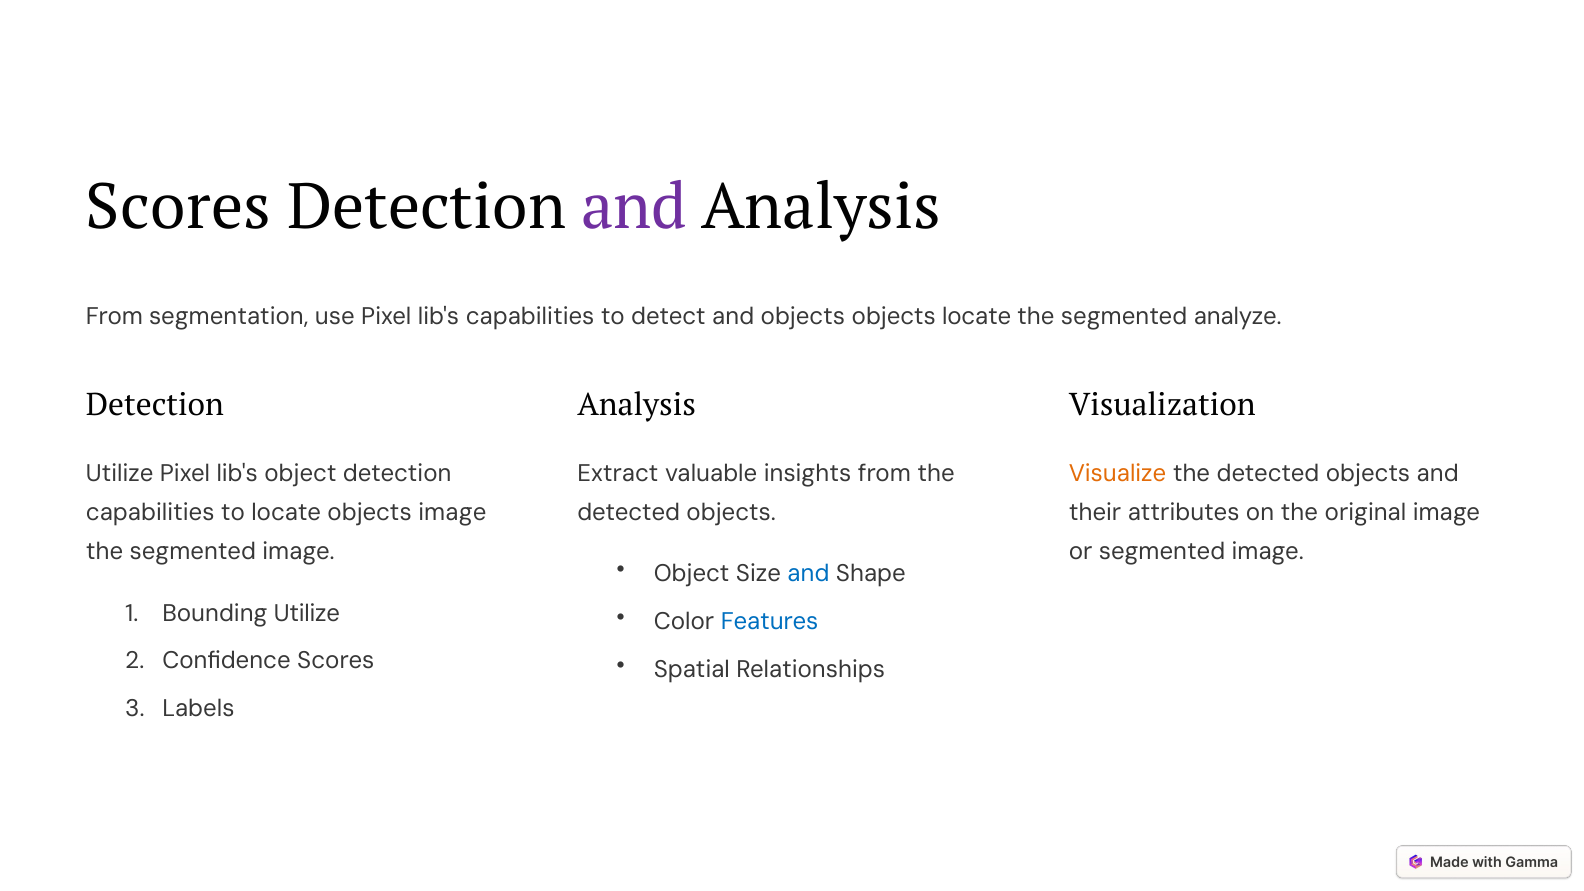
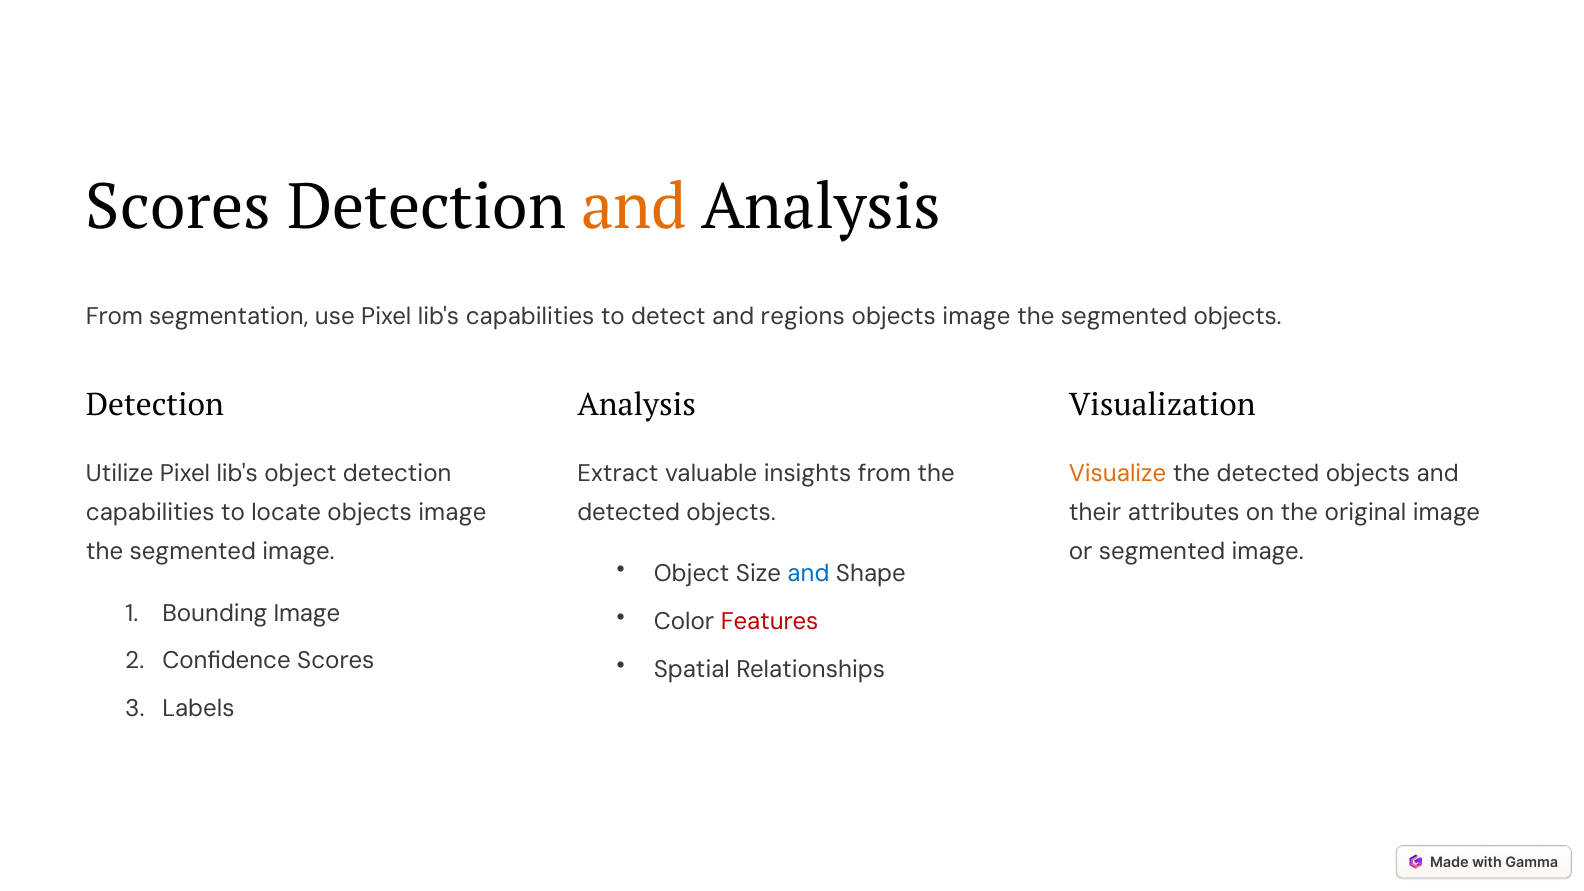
and colour: purple -> orange (634, 207)
and objects: objects -> regions (803, 317)
locate: locate -> image (976, 317)
segmented analyze: analyze -> objects (1238, 317)
Bounding Utilize: Utilize -> Image (307, 613)
Features colour: blue -> red (770, 622)
